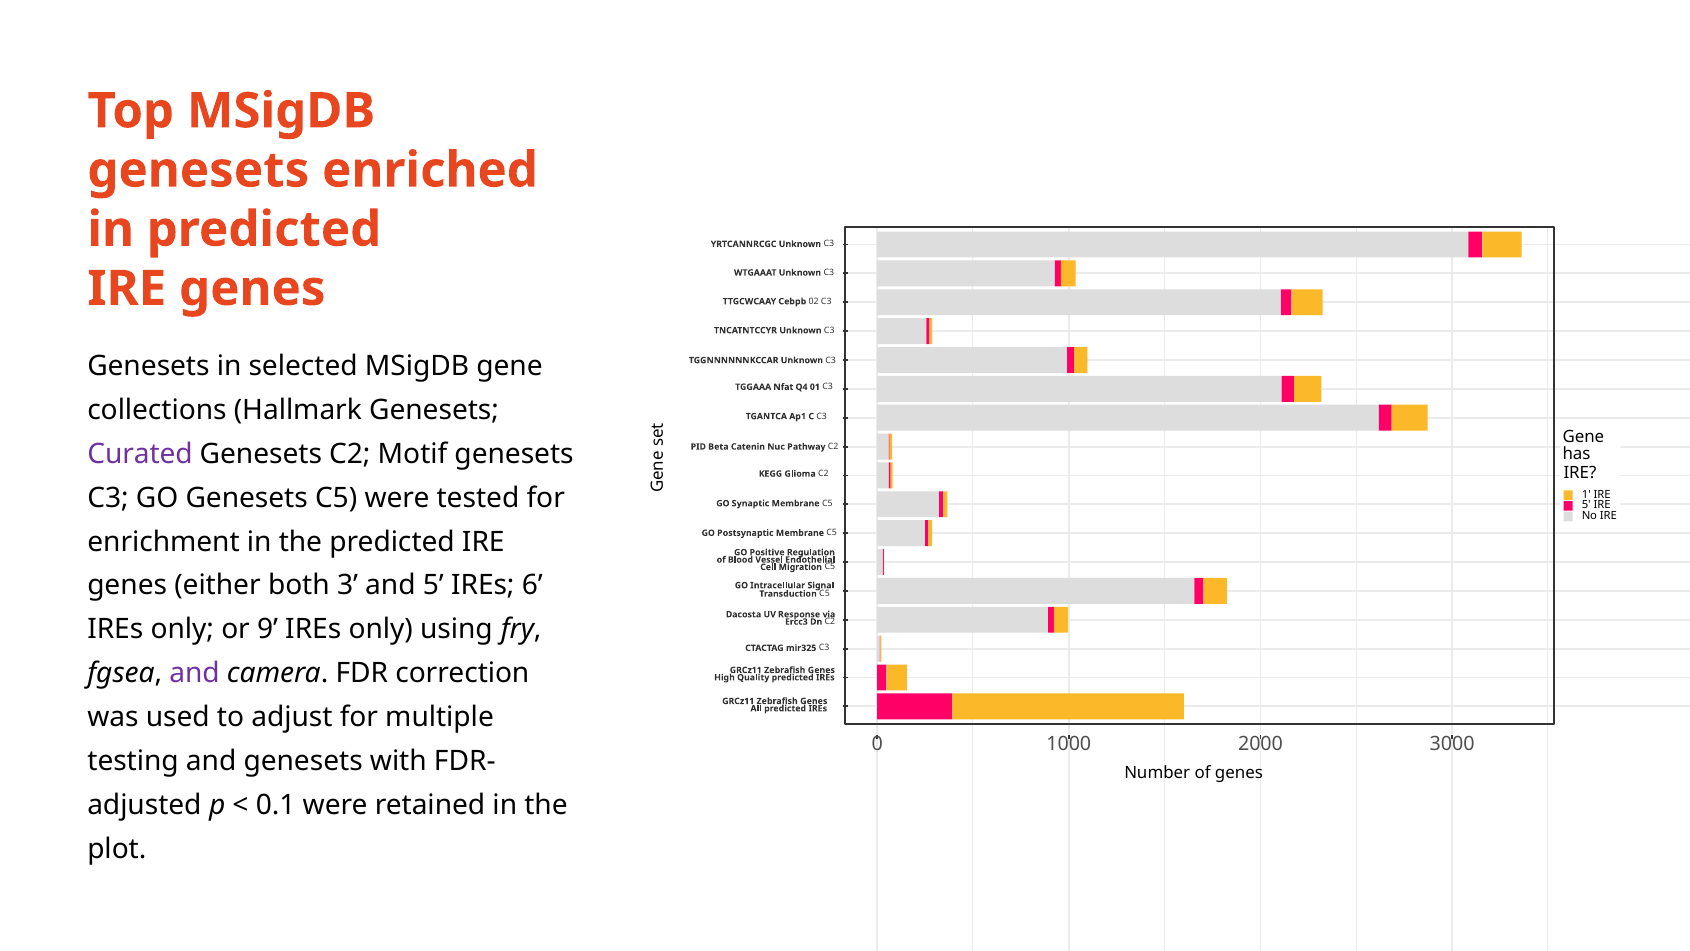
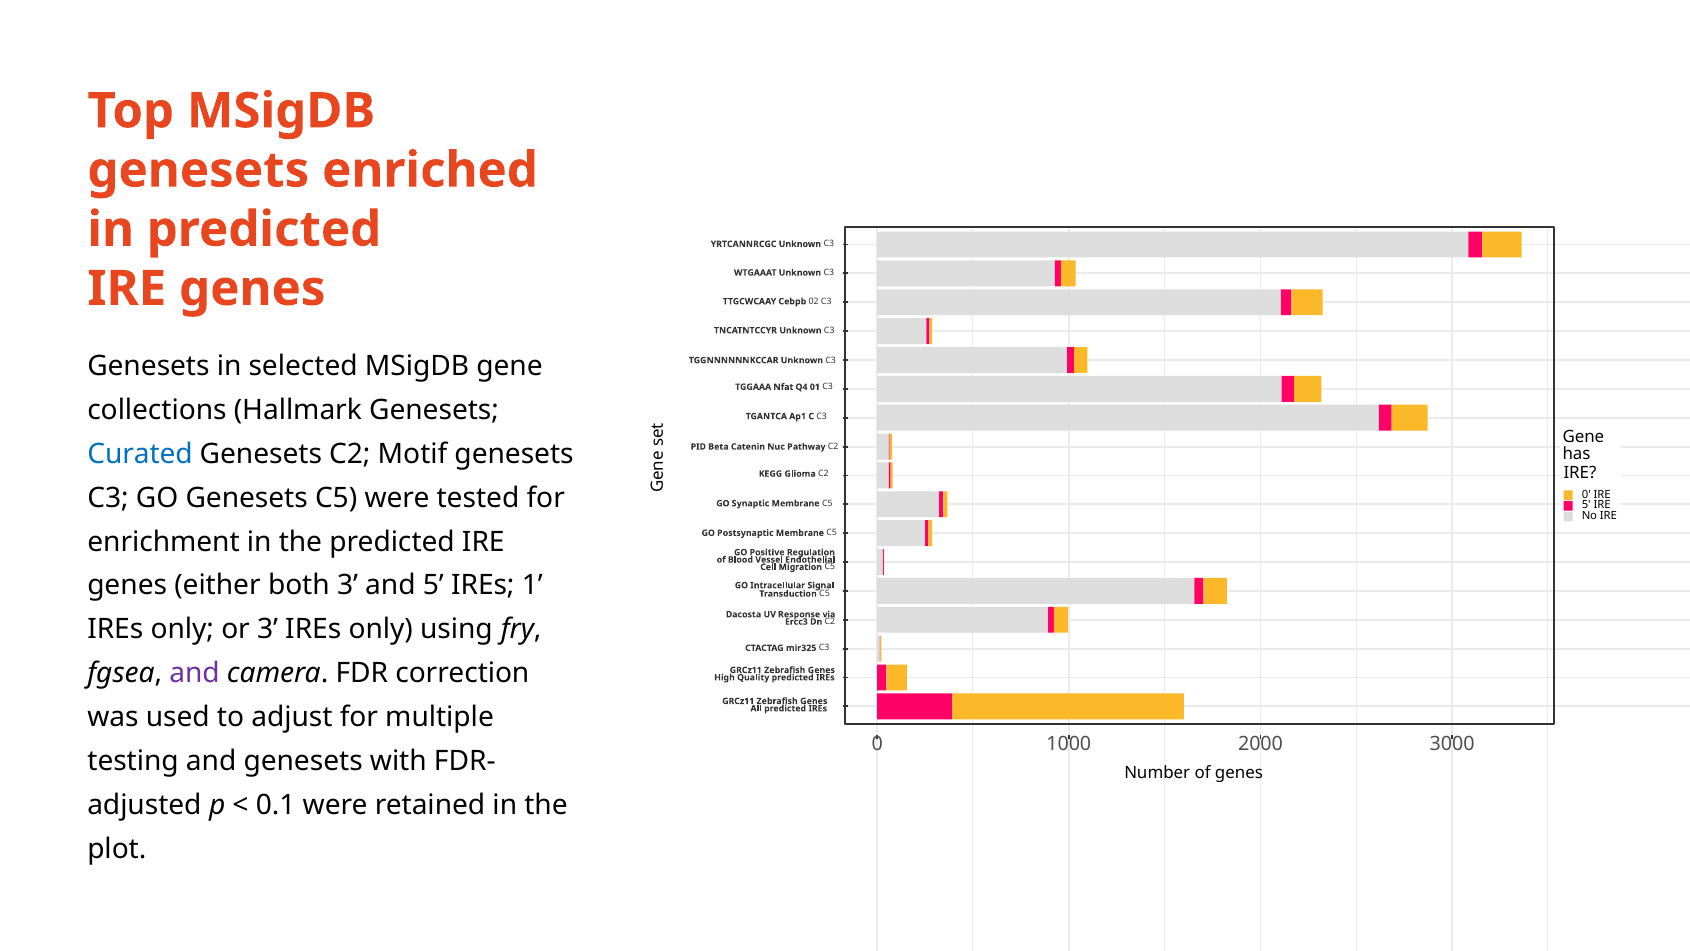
Curated colour: purple -> blue (140, 454)
1: 1 -> 0 (1586, 494)
6: 6 -> 1 (532, 585)
or 9: 9 -> 3 (268, 629)
